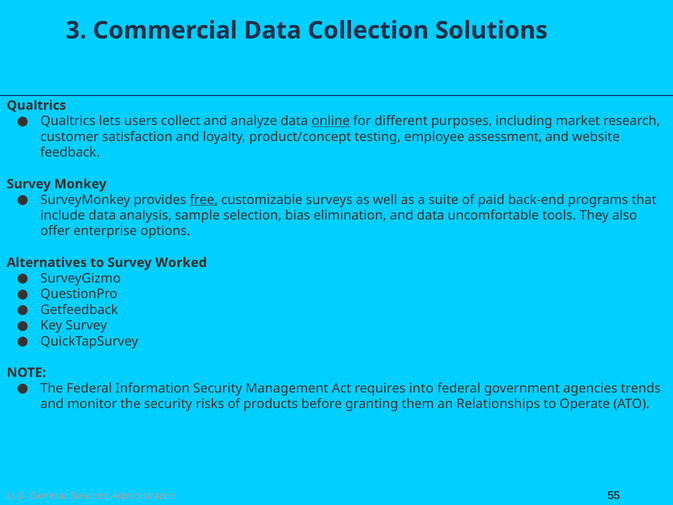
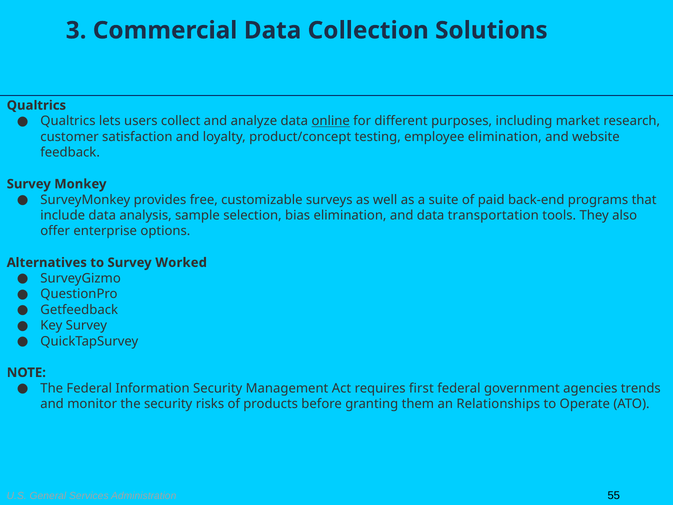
employee assessment: assessment -> elimination (505, 137)
free underline: present -> none (204, 200)
uncomfortable: uncomfortable -> transportation (493, 215)
into: into -> first (421, 388)
